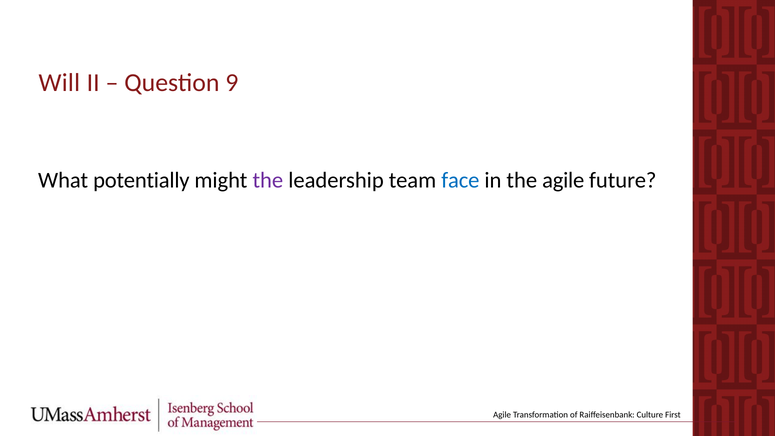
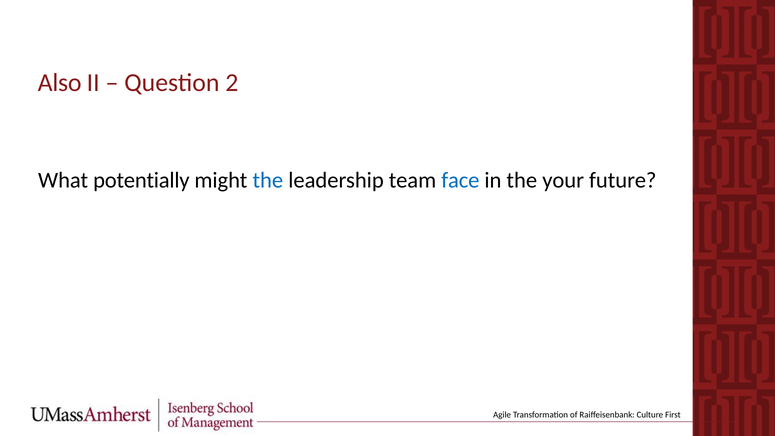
Will: Will -> Also (60, 83)
9: 9 -> 2 (232, 83)
the colour: purple -> blue (268, 180)
the agile: agile -> your (563, 180)
